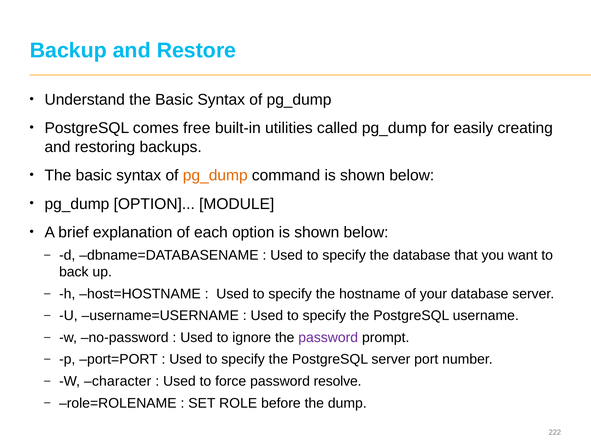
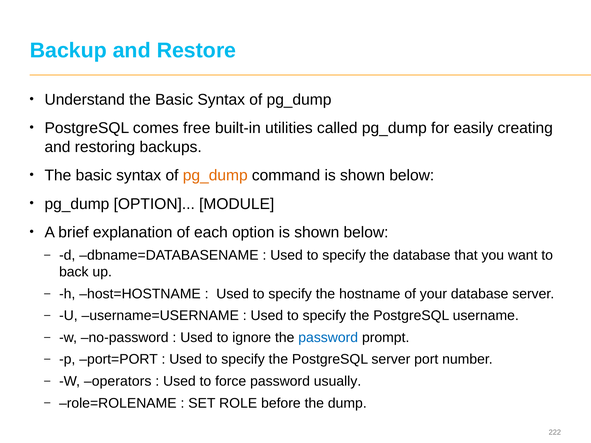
password colour: purple -> blue (328, 338)
character: character -> operators (118, 381)
resolve: resolve -> usually (338, 381)
